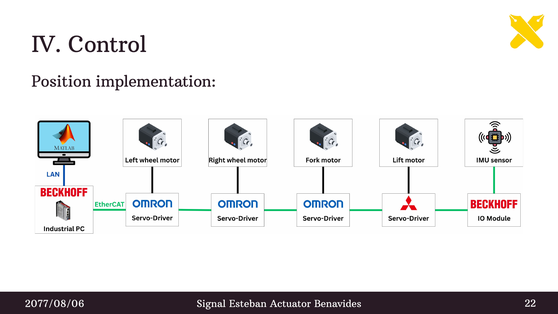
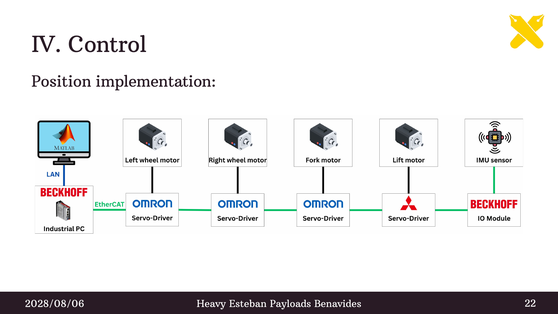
2077/08/06: 2077/08/06 -> 2028/08/06 (55, 304)
Signal: Signal -> Heavy (211, 304)
Actuator: Actuator -> Payloads (290, 304)
